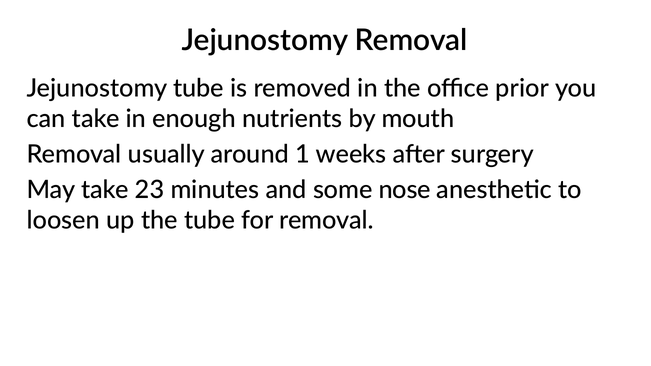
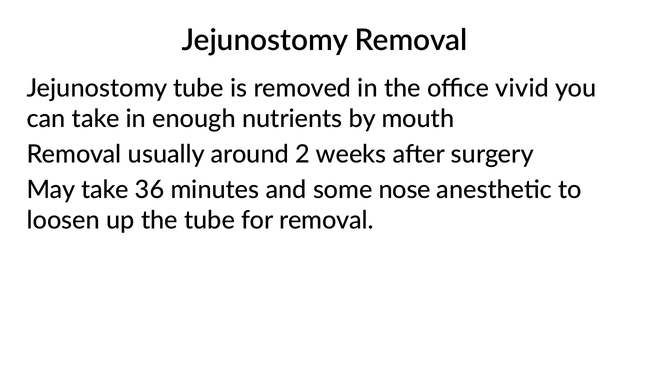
prior: prior -> vivid (522, 89)
1: 1 -> 2 (303, 154)
23: 23 -> 36 (150, 190)
